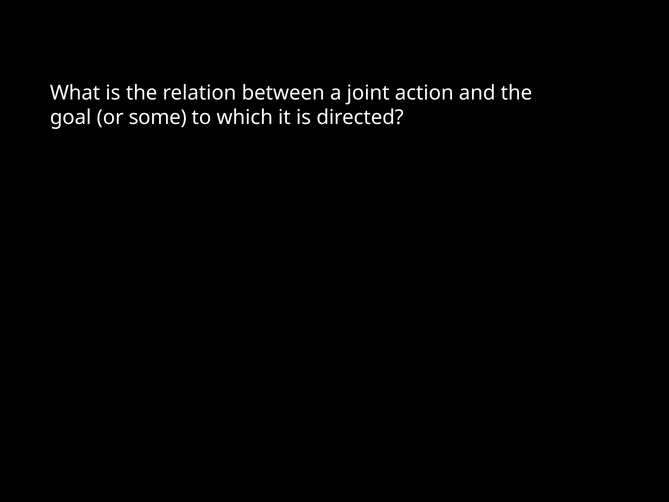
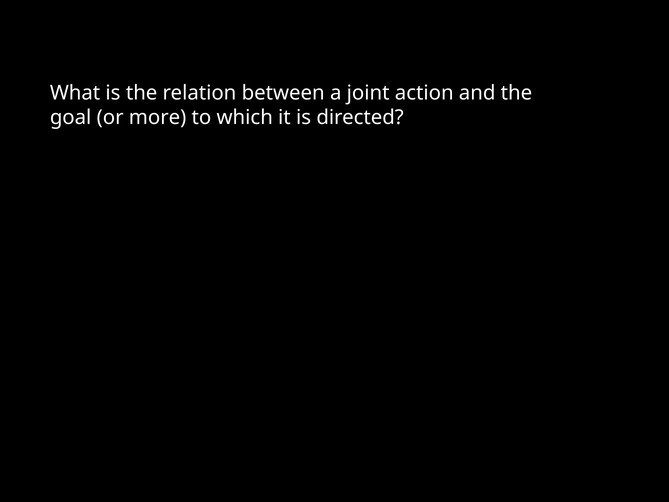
some: some -> more (158, 117)
